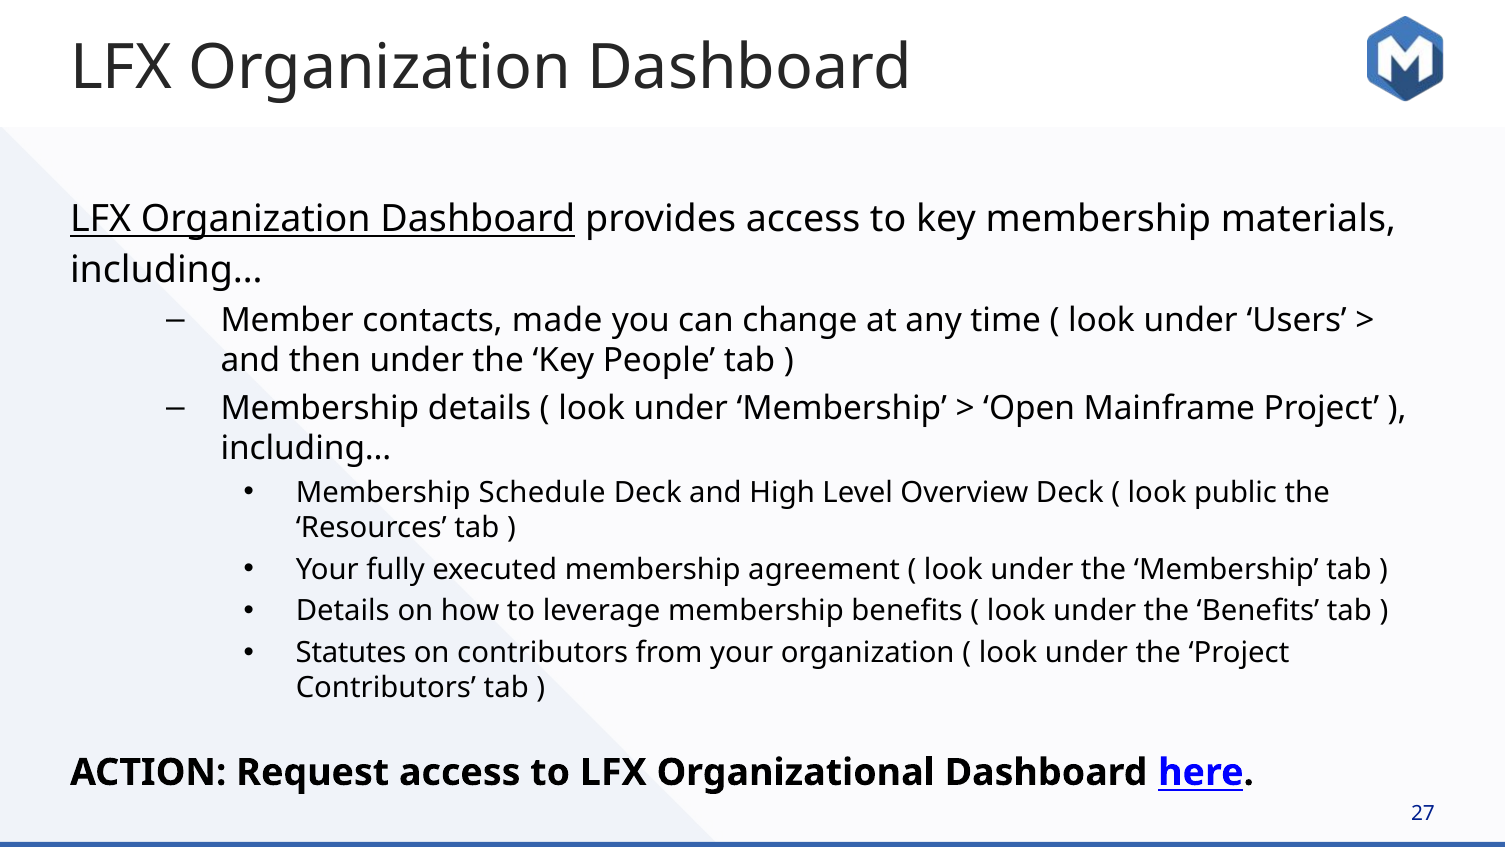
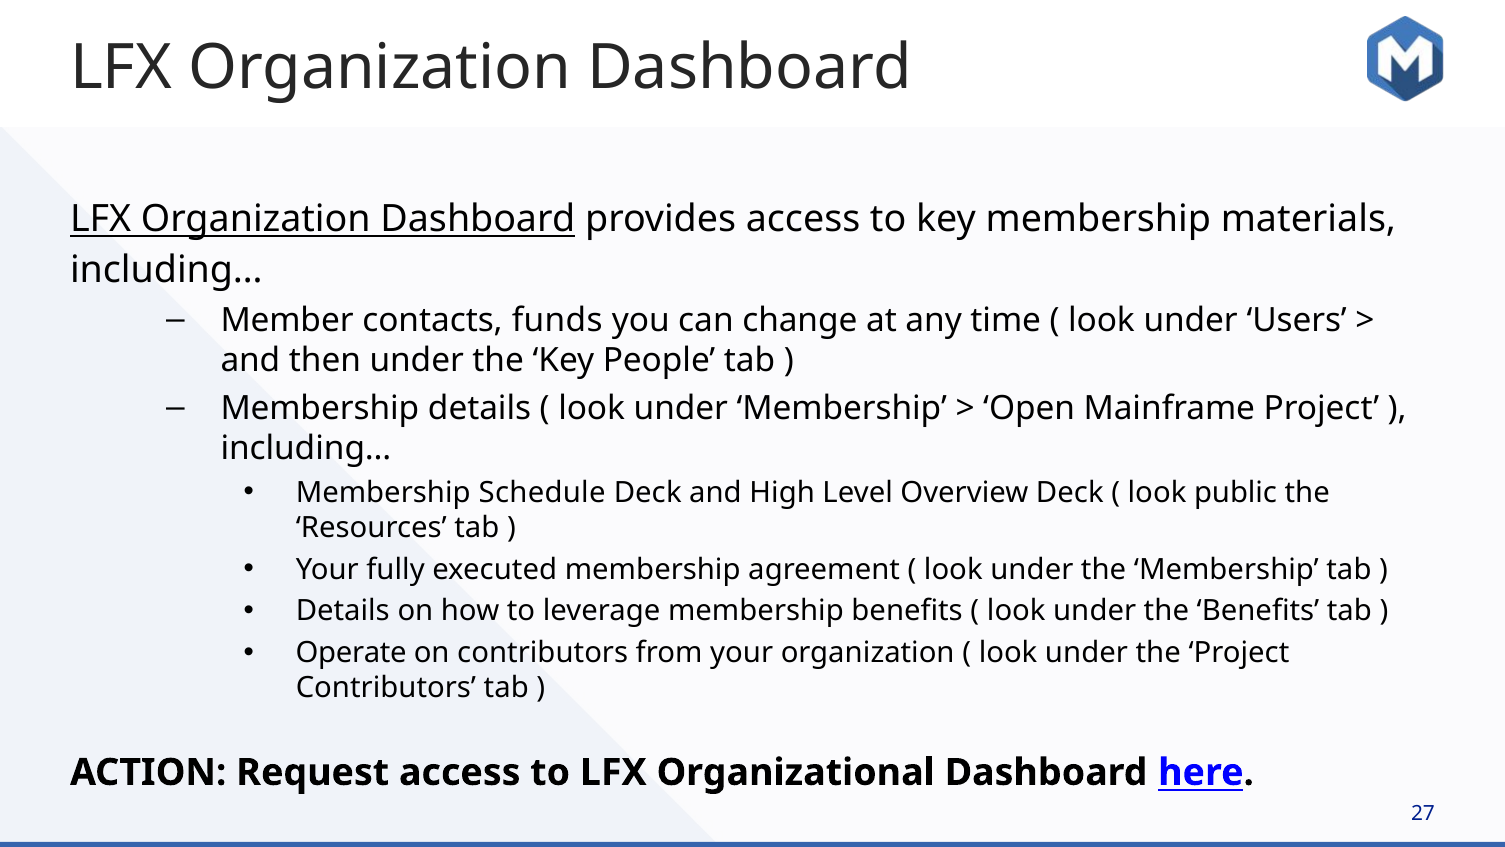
made: made -> funds (557, 320)
Statutes: Statutes -> Operate (351, 653)
